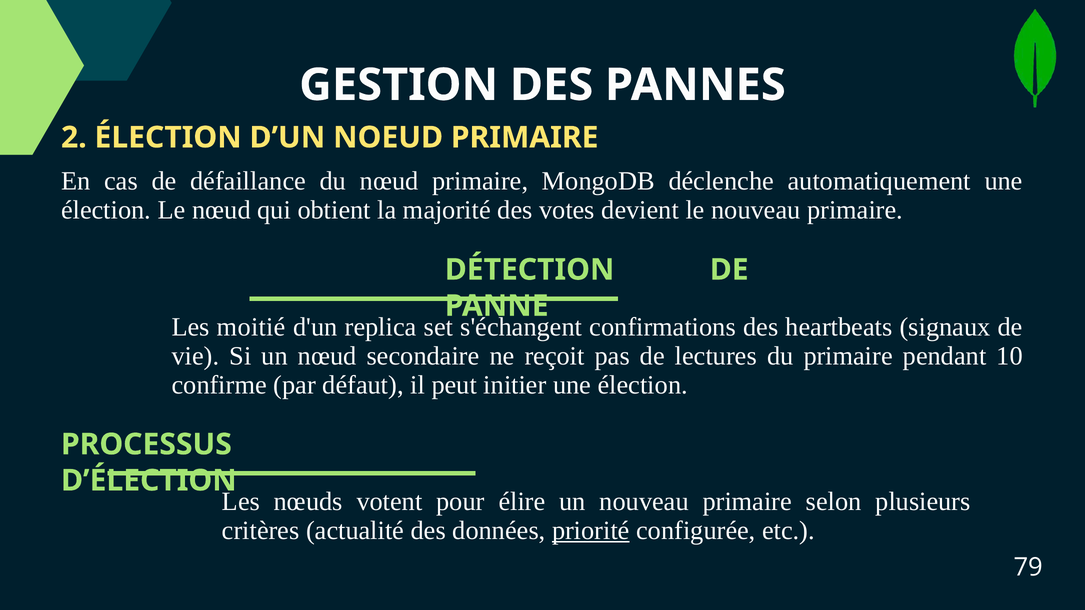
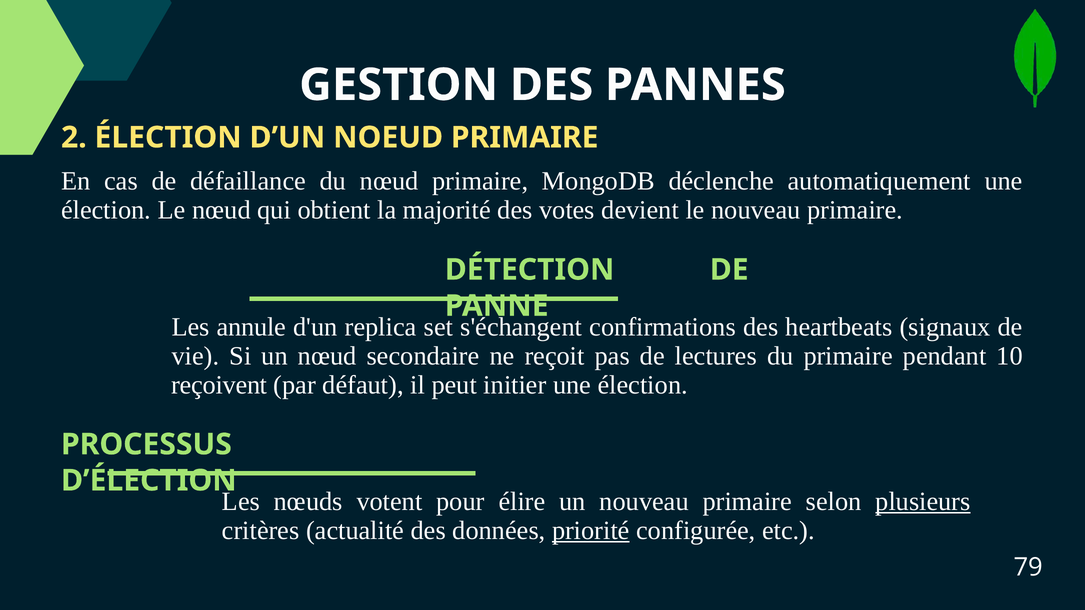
moitié: moitié -> annule (252, 327)
confirme: confirme -> reçoivent (219, 385)
plusieurs underline: none -> present (923, 502)
